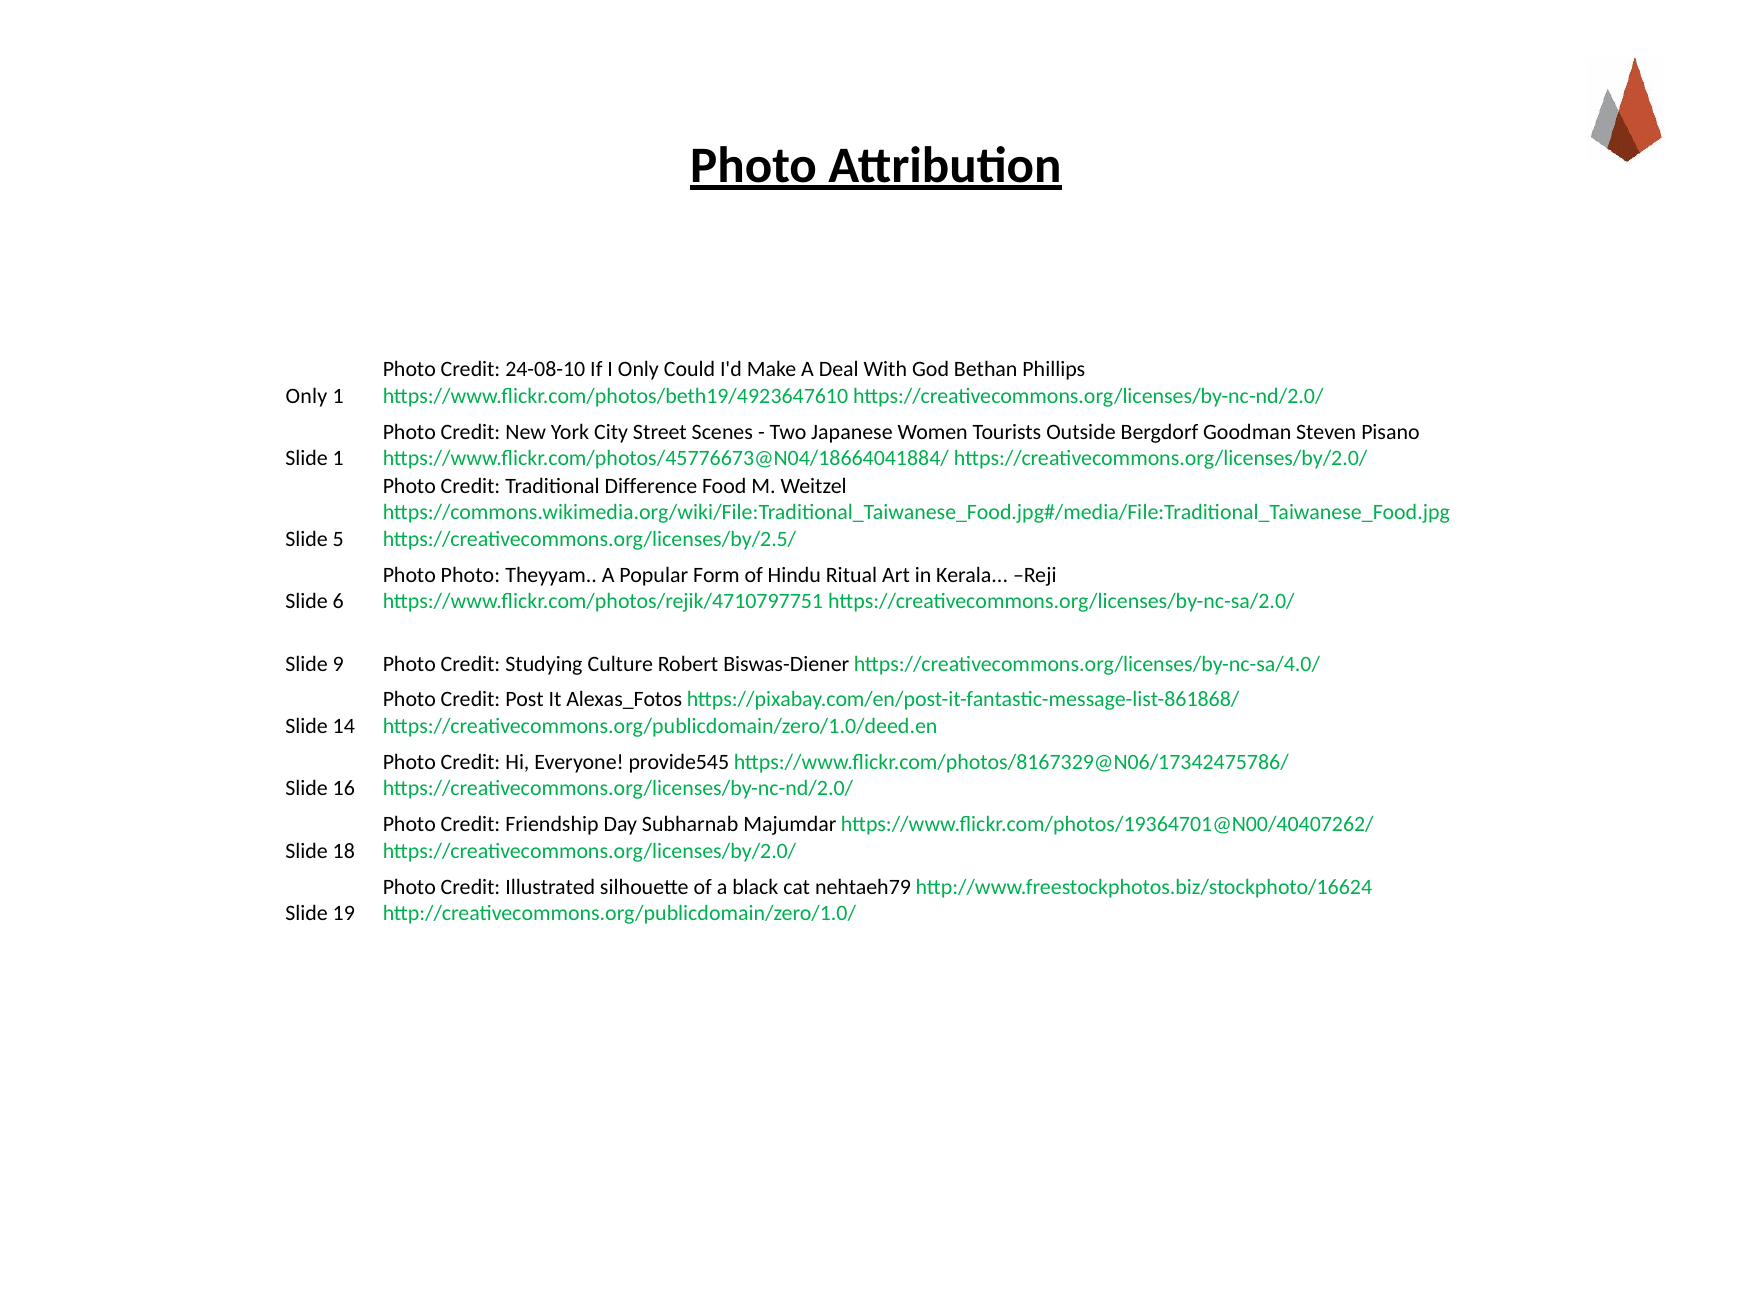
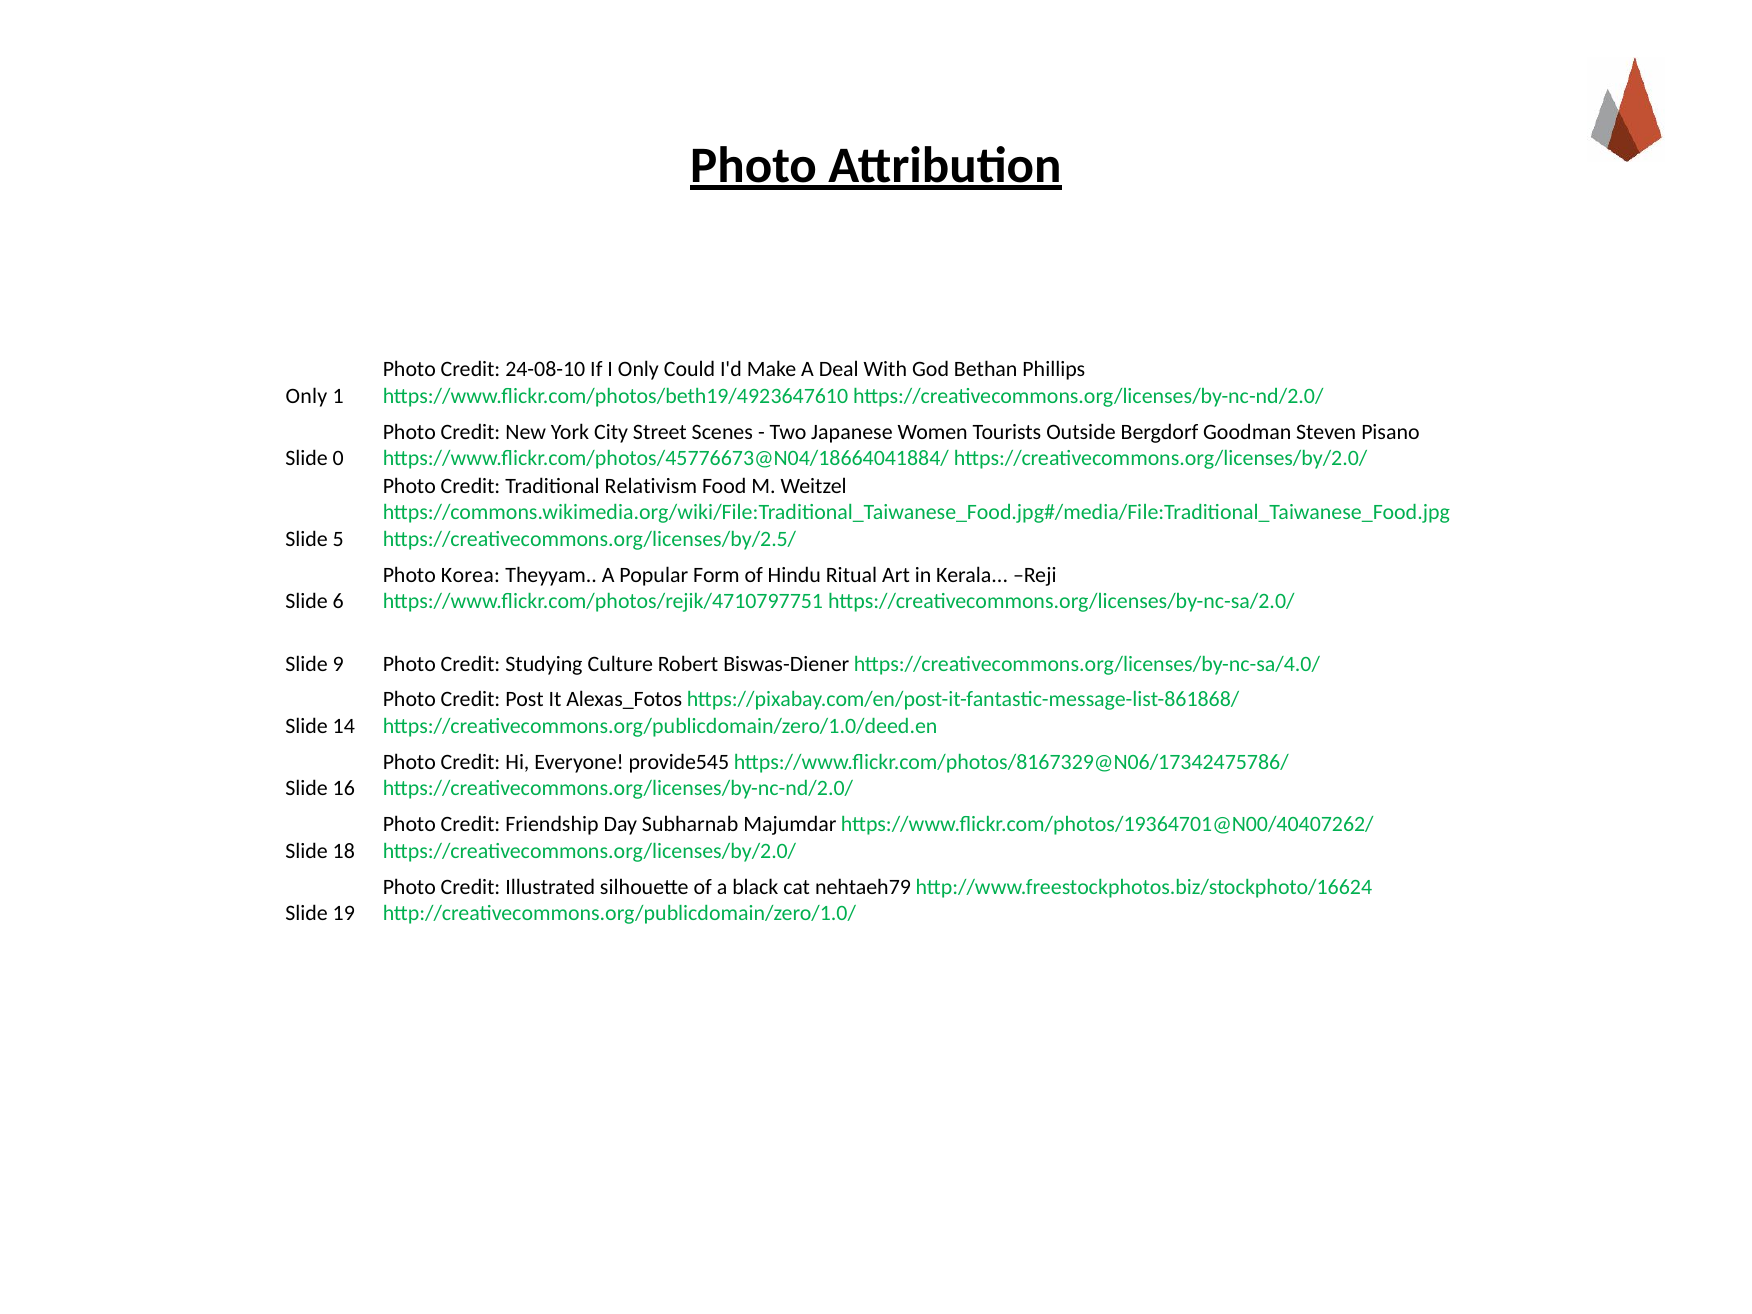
Slide 1: 1 -> 0 (338, 458)
Difference: Difference -> Relativism (651, 486)
Photo Photo: Photo -> Korea (470, 575)
